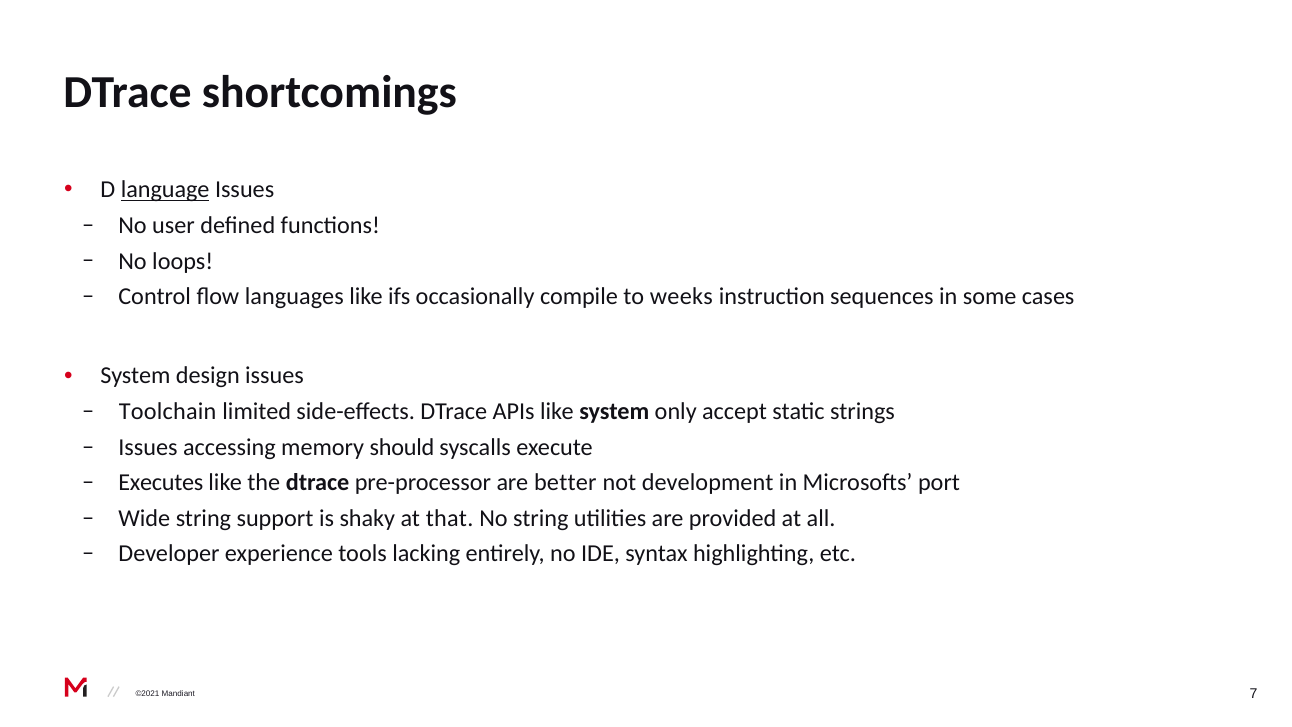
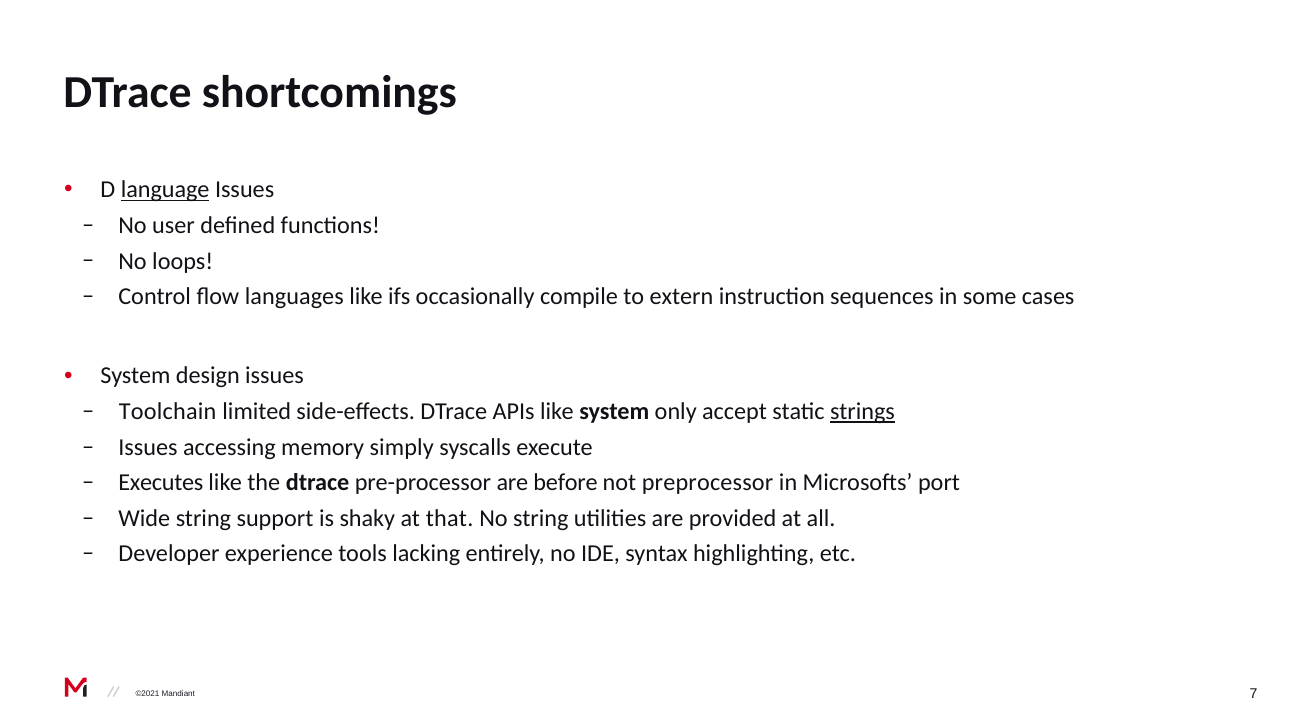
weeks: weeks -> extern (681, 297)
strings underline: none -> present (862, 411)
should: should -> simply (402, 447)
better: better -> before (566, 483)
development: development -> preprocessor (708, 483)
